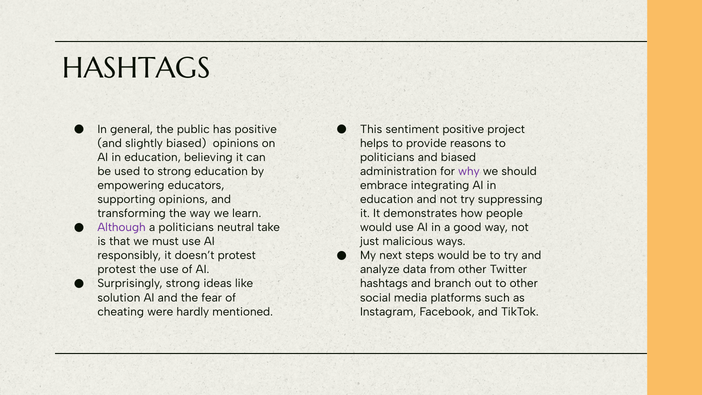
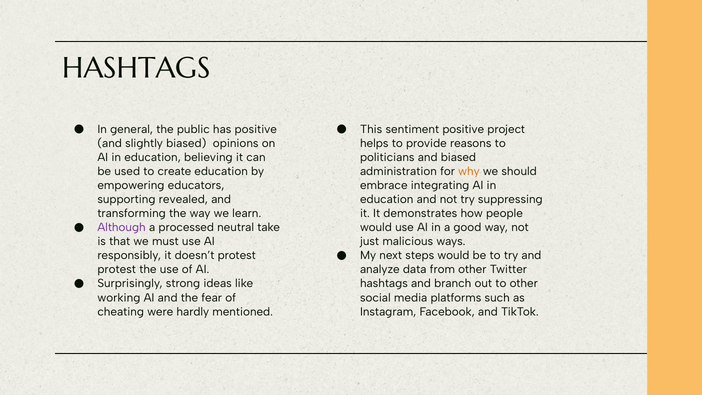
to strong: strong -> create (174, 171)
why colour: purple -> orange (469, 171)
supporting opinions: opinions -> revealed (183, 199)
a politicians: politicians -> processed (186, 227)
solution: solution -> working (119, 298)
